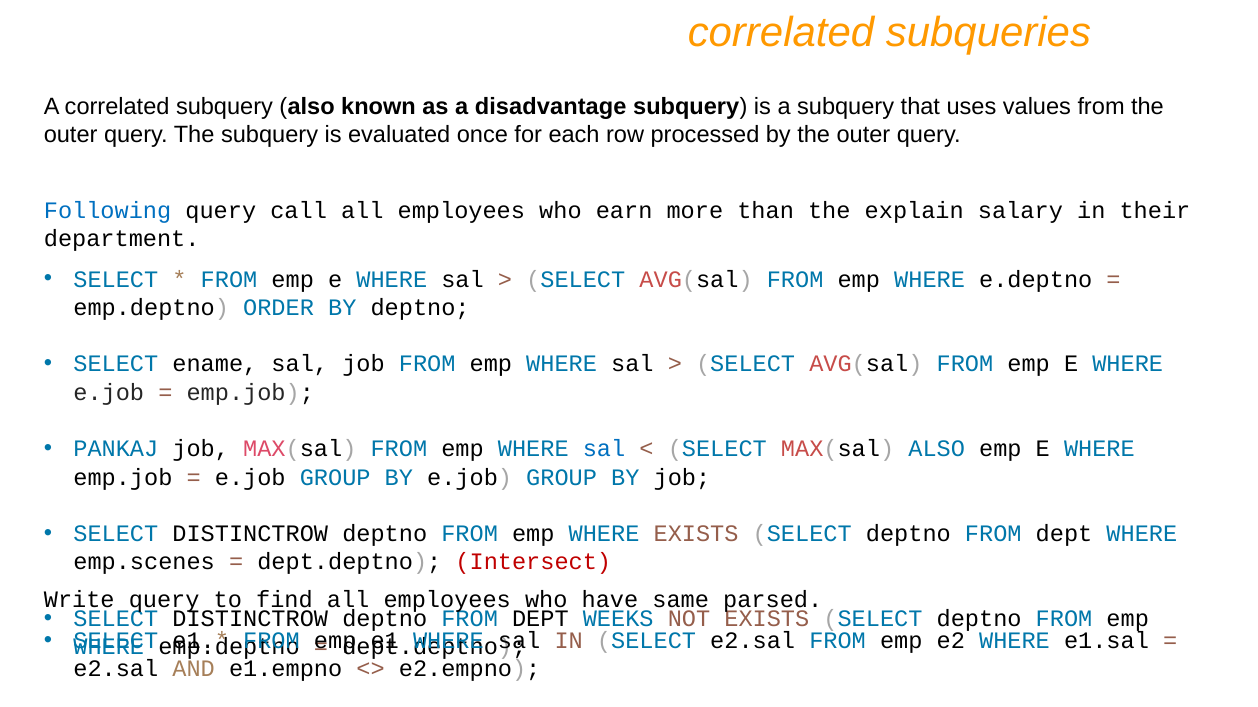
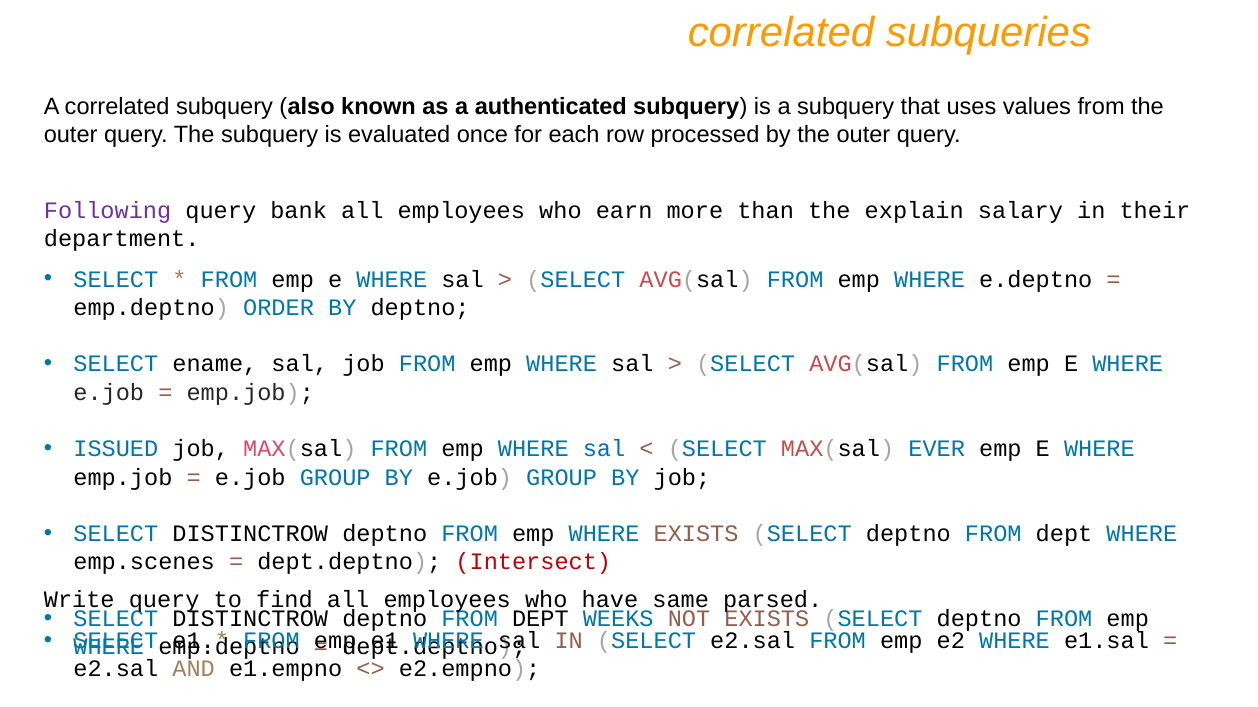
disadvantage: disadvantage -> authenticated (551, 107)
Following colour: blue -> purple (108, 210)
call: call -> bank (299, 210)
PANKAJ: PANKAJ -> ISSUED (116, 449)
MAX(sal ALSO: ALSO -> EVER (937, 449)
